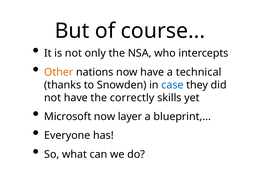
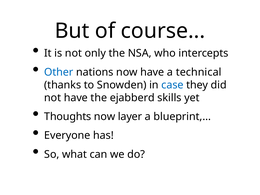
Other colour: orange -> blue (59, 72)
correctly: correctly -> ejabberd (132, 98)
Microsoft: Microsoft -> Thoughts (68, 117)
